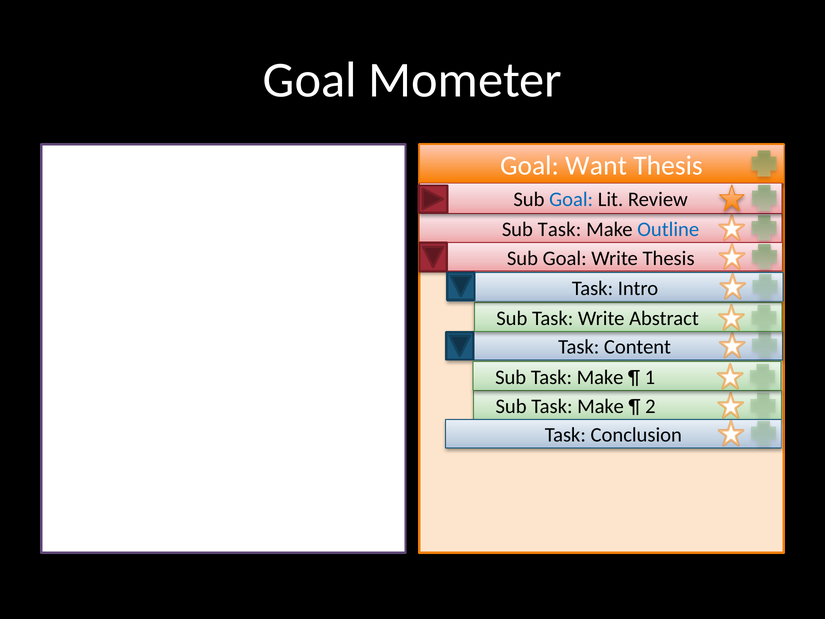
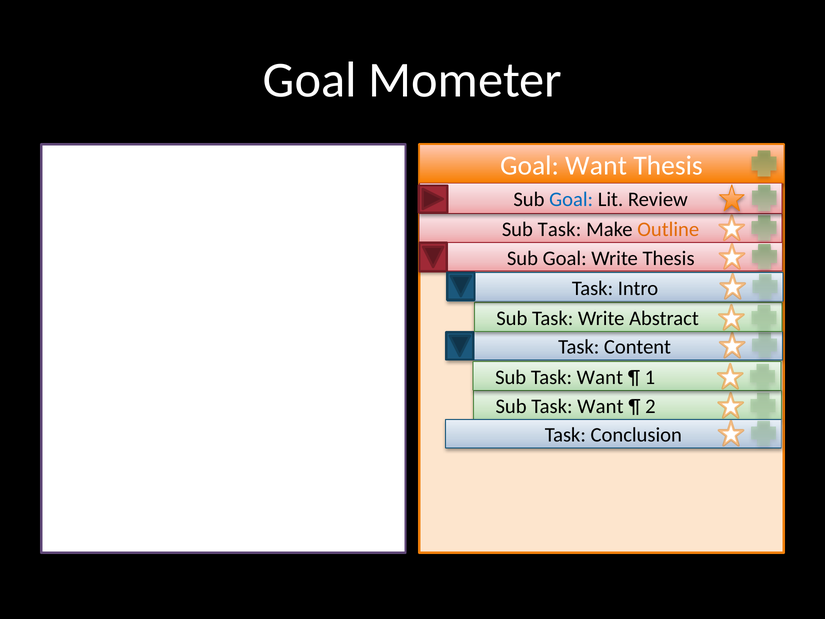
Outline colour: blue -> orange (668, 229)
Make: Make -> Want (600, 377)
Make: Make -> Want (600, 406)
